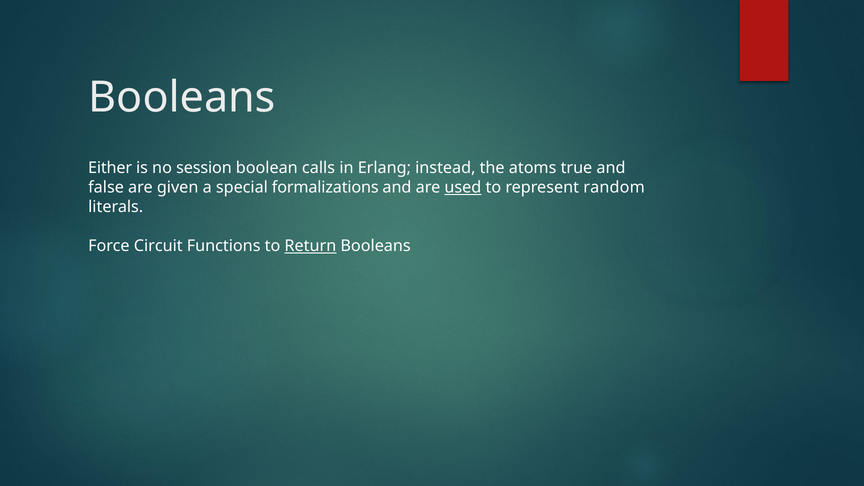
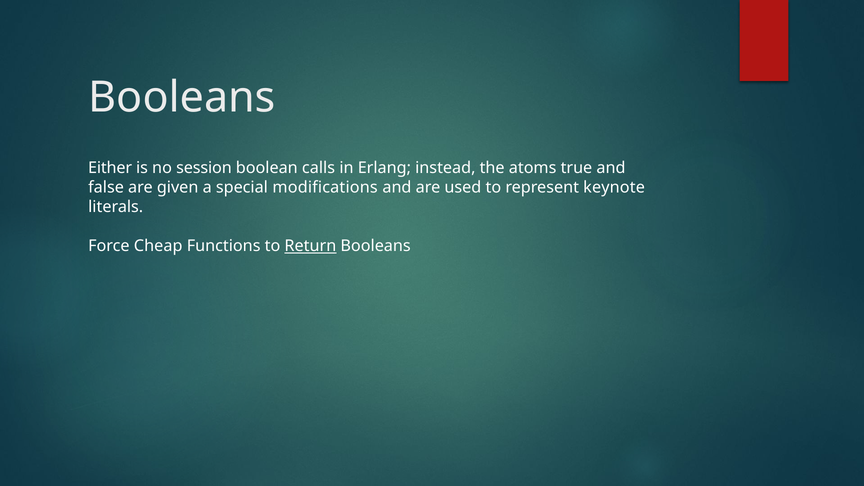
formalizations: formalizations -> modifications (325, 188)
used underline: present -> none (463, 188)
random: random -> keynote (614, 188)
Circuit: Circuit -> Cheap (158, 246)
